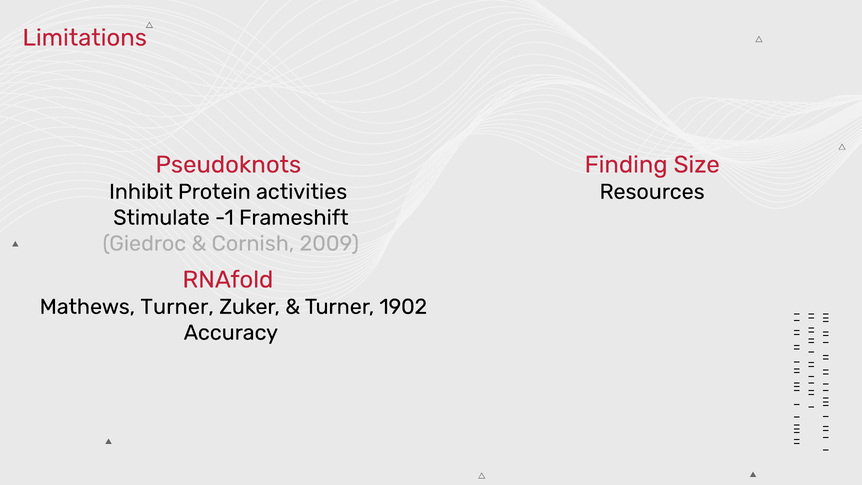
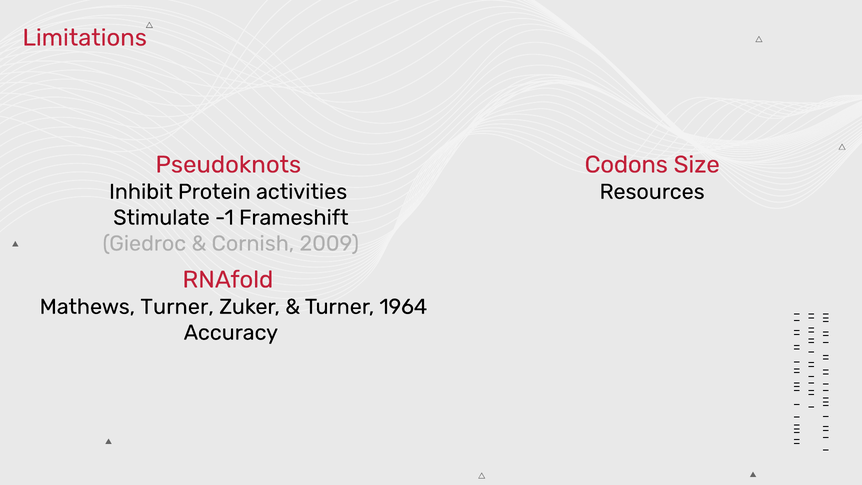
Finding: Finding -> Codons (626, 165)
1902: 1902 -> 1964 (403, 307)
